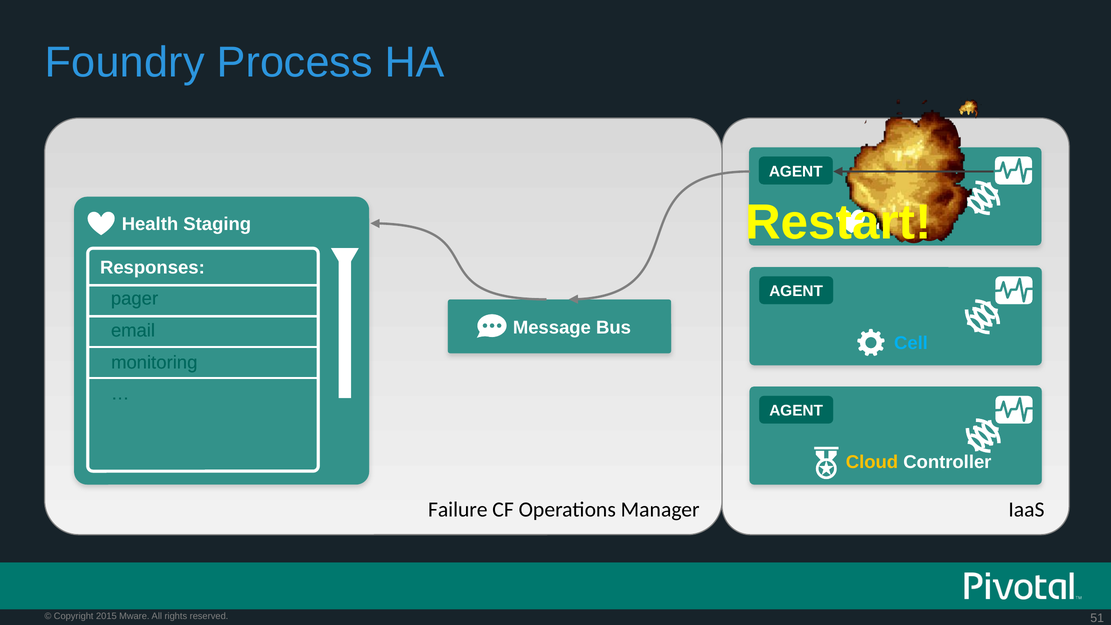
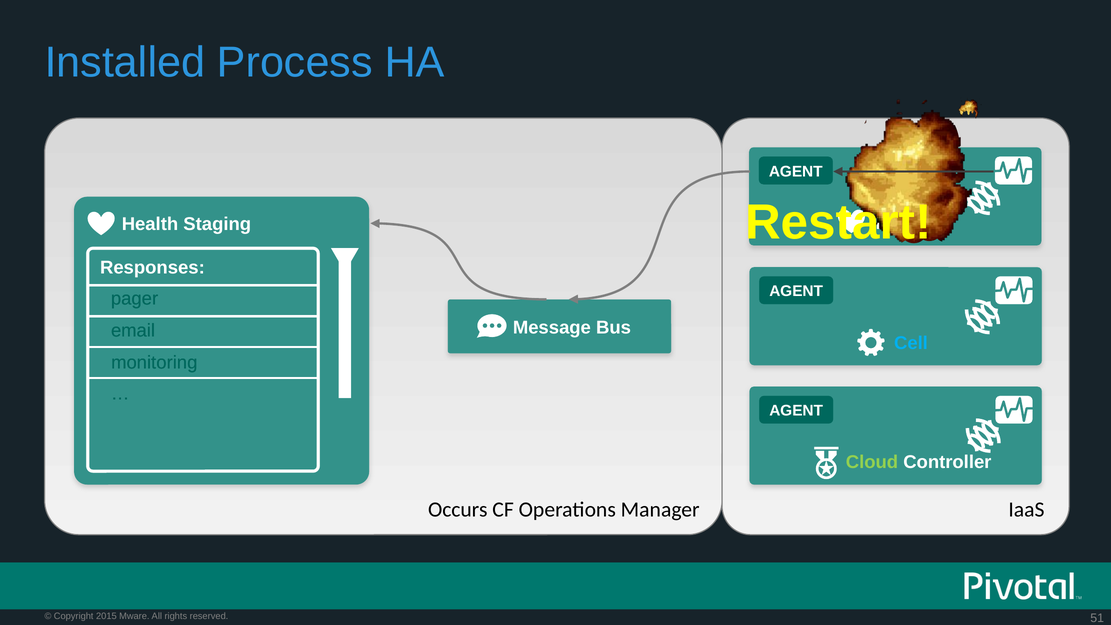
Foundry: Foundry -> Installed (125, 63)
Cloud colour: yellow -> light green (872, 462)
Failure: Failure -> Occurs (458, 510)
